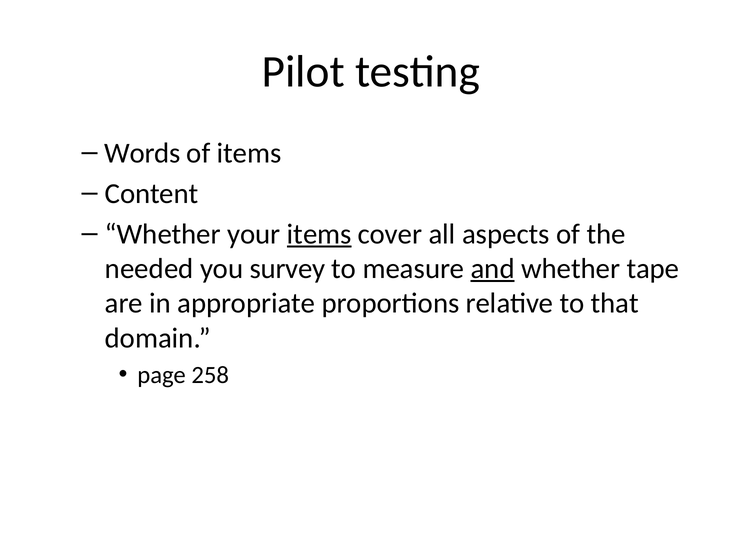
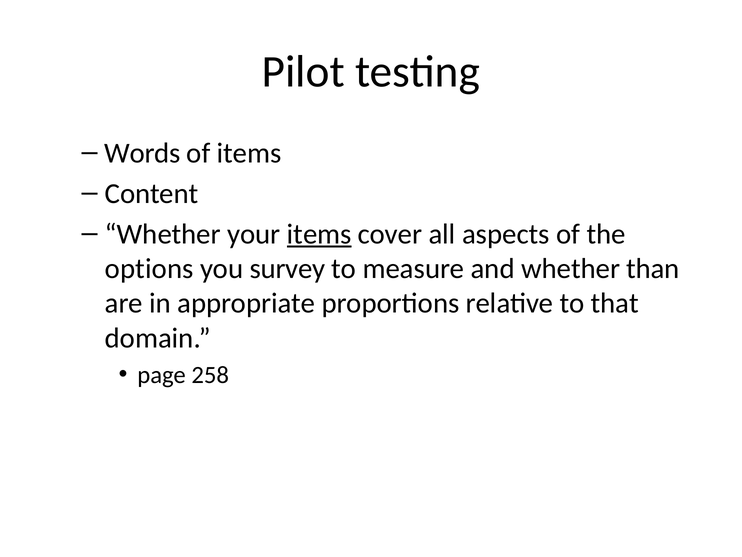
needed: needed -> options (149, 268)
and underline: present -> none (493, 268)
tape: tape -> than (653, 268)
